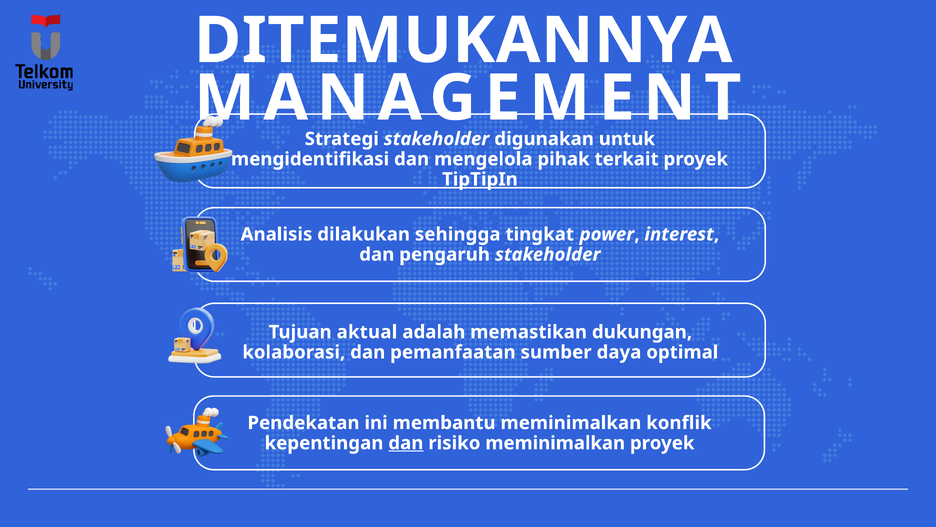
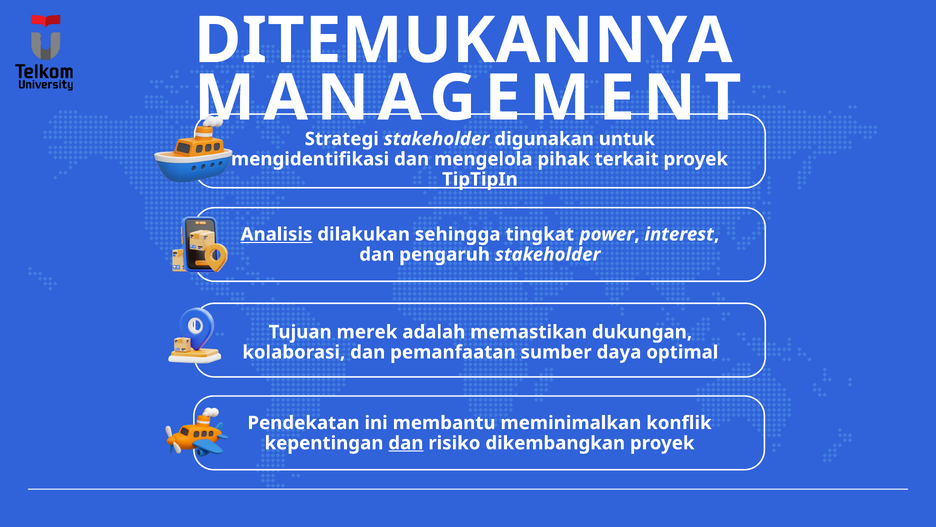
Analisis underline: none -> present (277, 234)
aktual: aktual -> merek (367, 332)
risiko meminimalkan: meminimalkan -> dikembangkan (555, 443)
